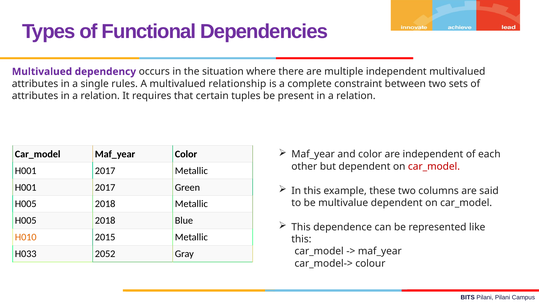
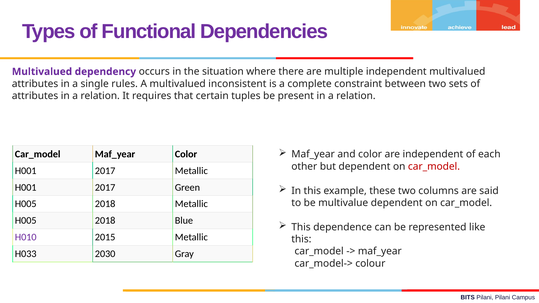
relationship: relationship -> inconsistent (237, 84)
H010 colour: orange -> purple (26, 237)
2052: 2052 -> 2030 (105, 254)
